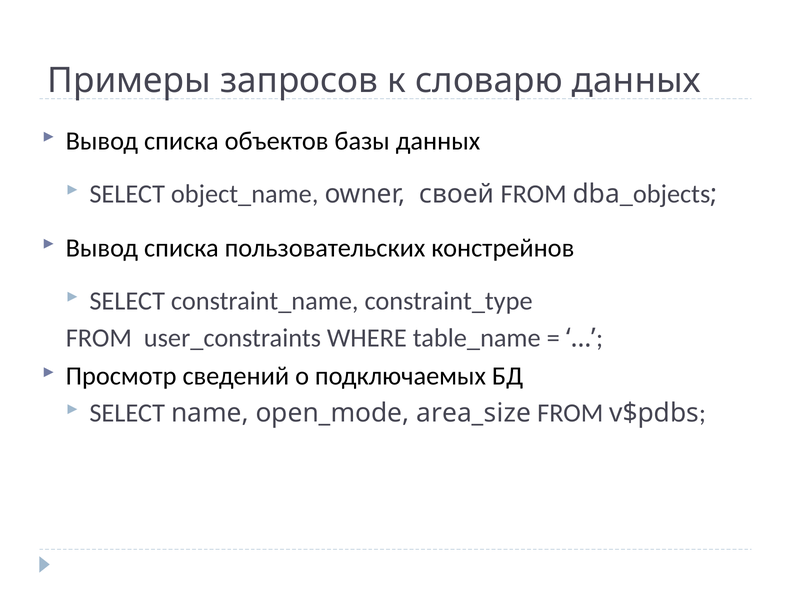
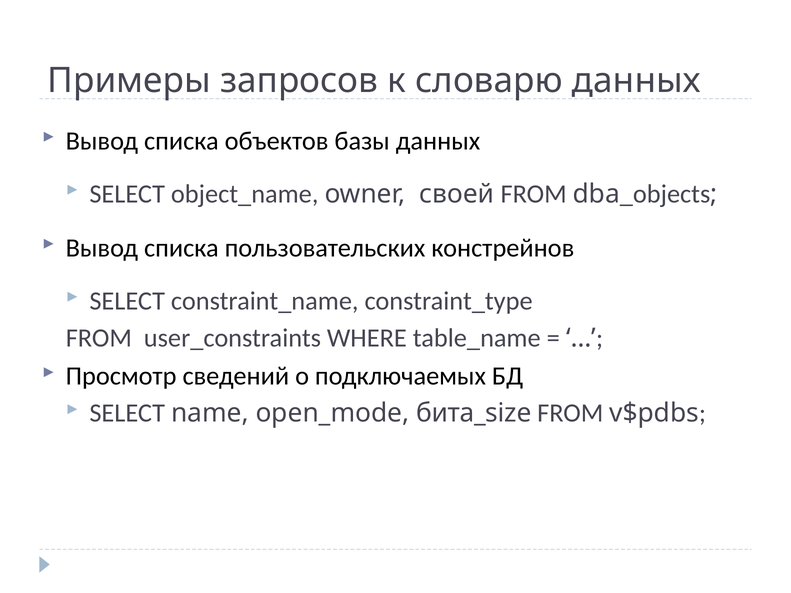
area_size: area_size -> бита_size (474, 413)
